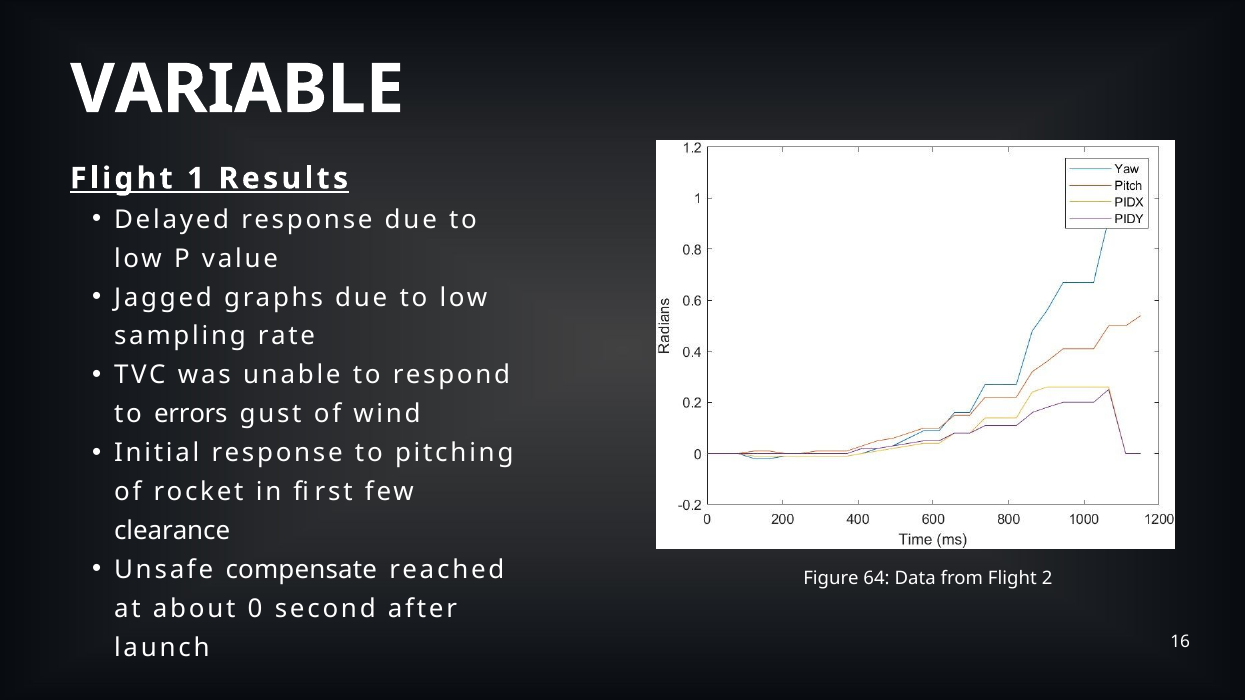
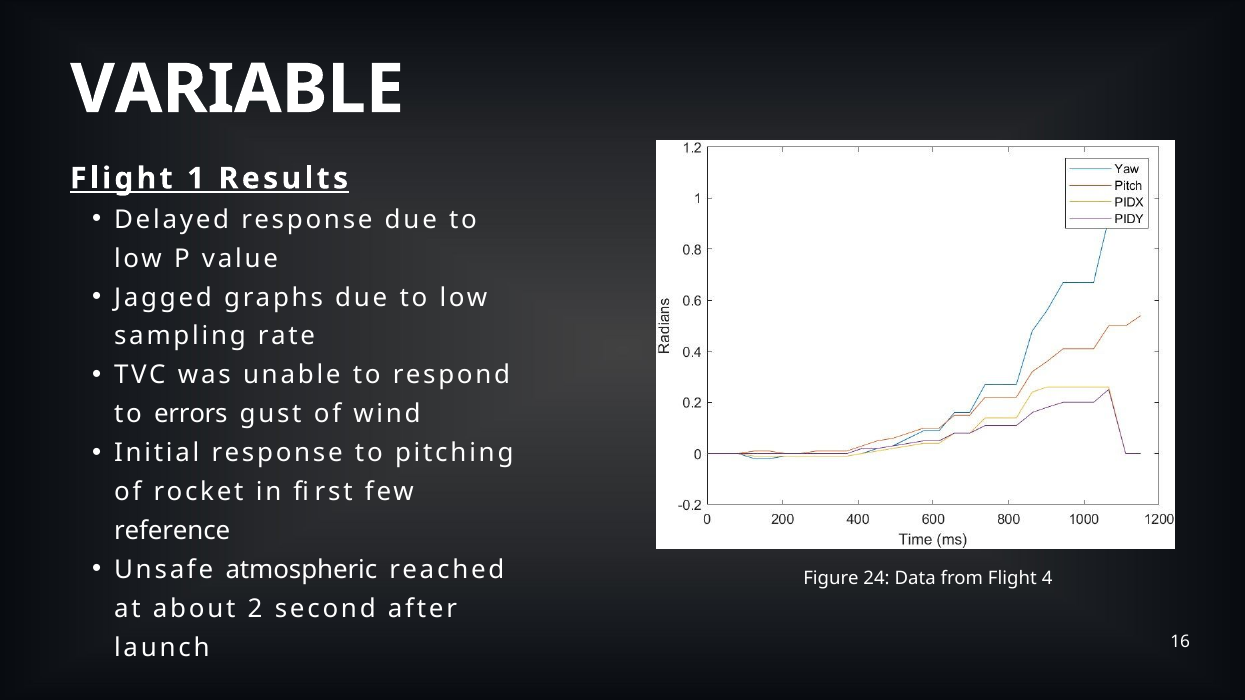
clearance: clearance -> reference (172, 531)
compensate: compensate -> atmospheric (301, 570)
64: 64 -> 24 (877, 579)
2: 2 -> 4 (1047, 579)
0: 0 -> 2 (255, 609)
